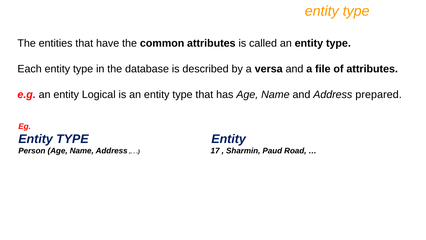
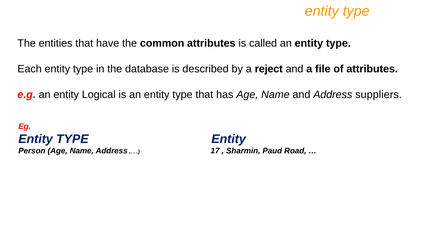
versa: versa -> reject (269, 69)
prepared: prepared -> suppliers (379, 94)
